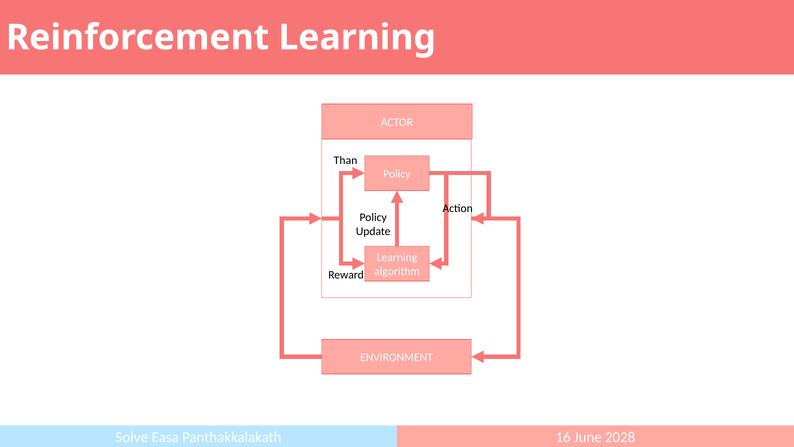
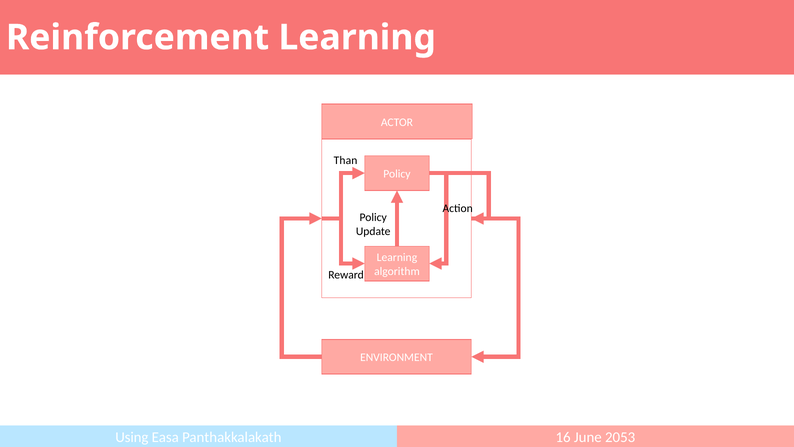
Solve: Solve -> Using (132, 437)
2028: 2028 -> 2053 (620, 437)
